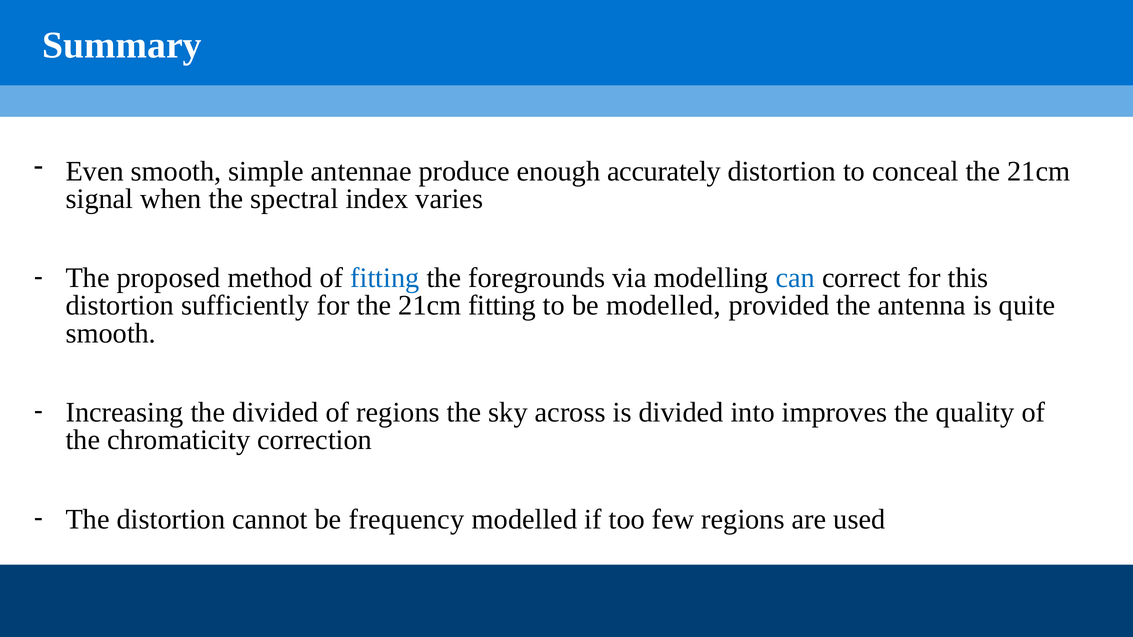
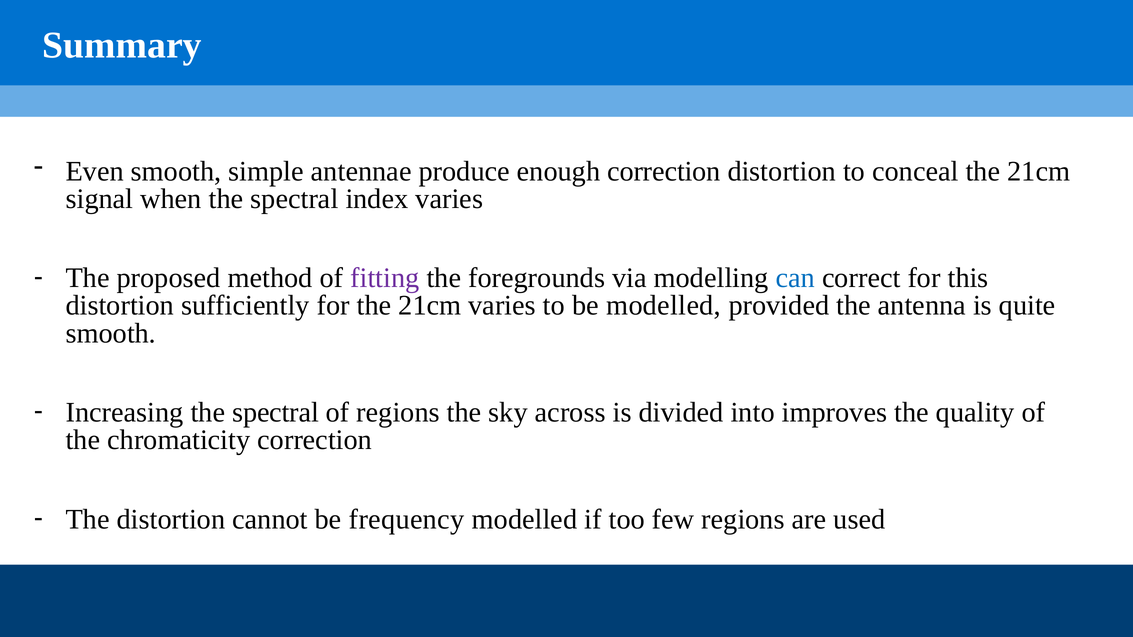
enough accurately: accurately -> correction (664, 171)
fitting colour: blue -> purple (385, 278)
21cm fitting: fitting -> varies (502, 306)
Increasing the divided: divided -> spectral (276, 413)
